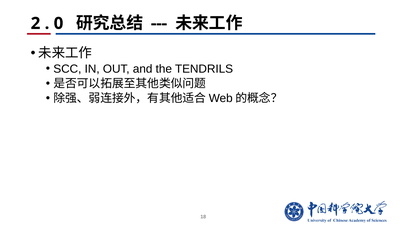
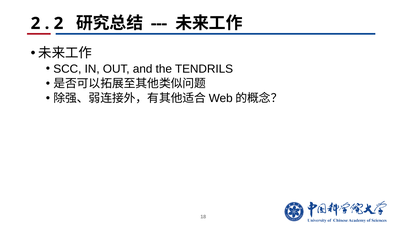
0: 0 -> 2 (59, 23)
